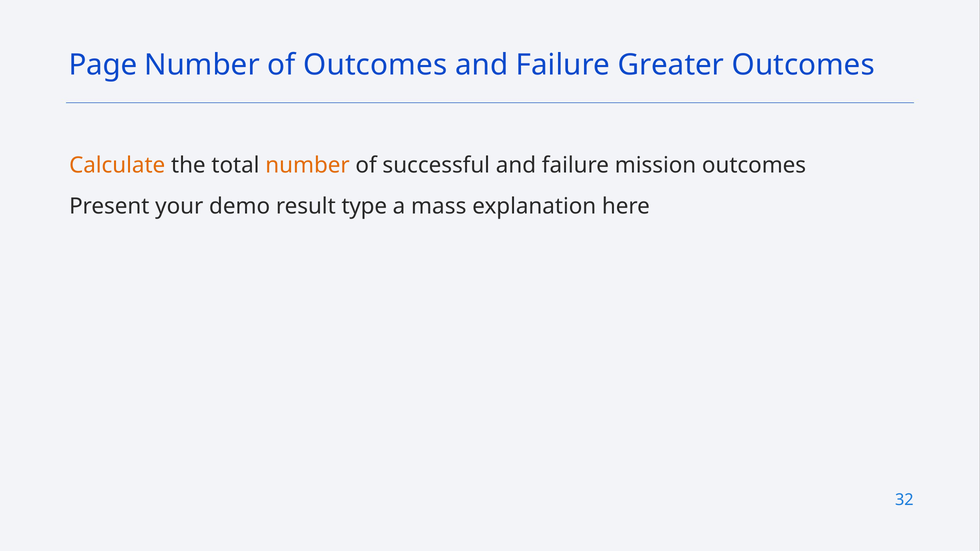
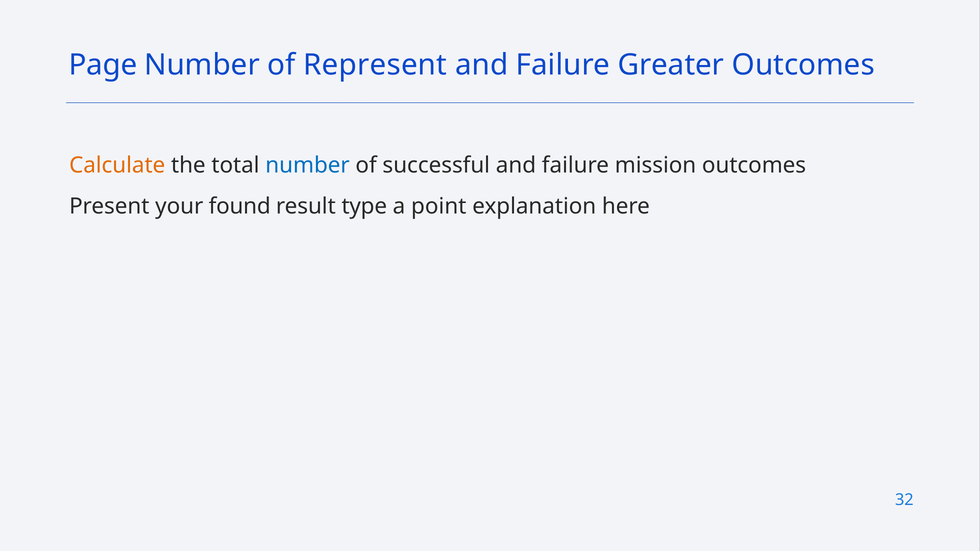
of Outcomes: Outcomes -> Represent (375, 65)
number colour: orange -> blue (308, 165)
demo: demo -> found (240, 207)
mass: mass -> point (439, 207)
